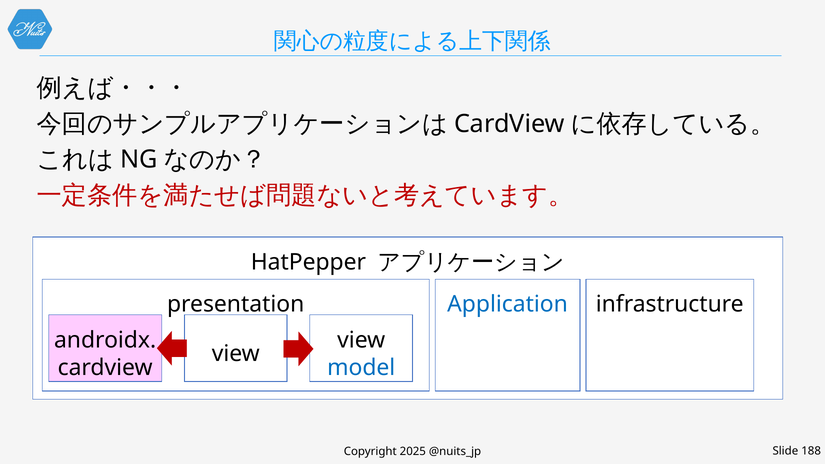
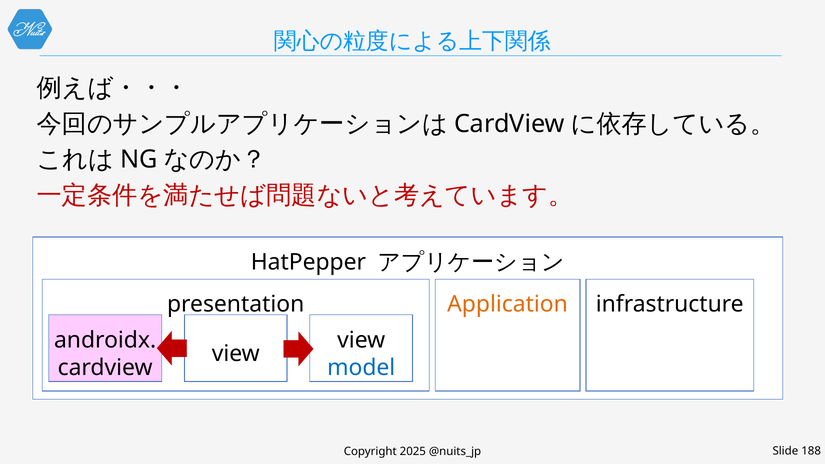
Application colour: blue -> orange (508, 304)
